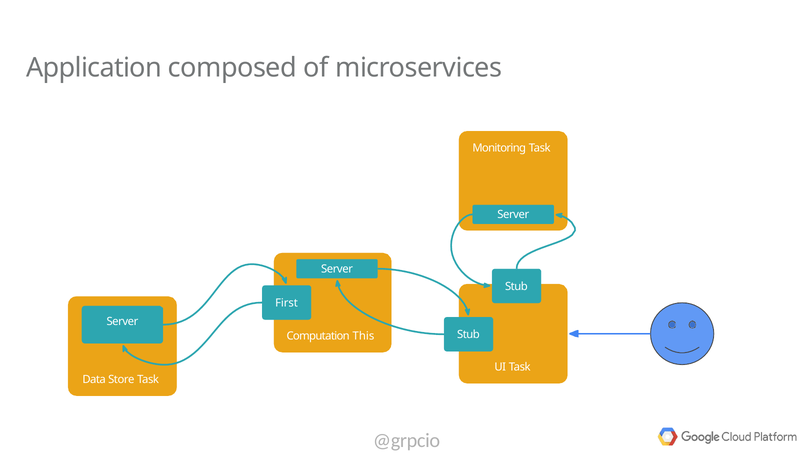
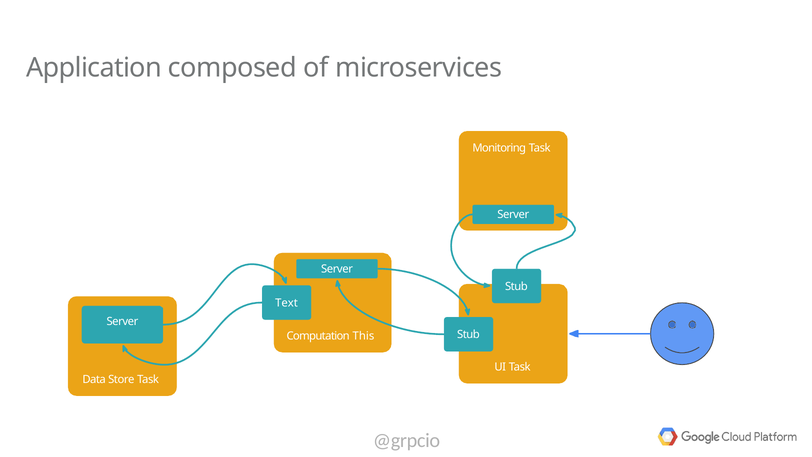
First: First -> Text (287, 303)
